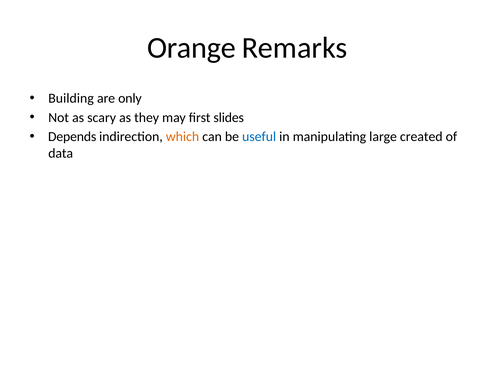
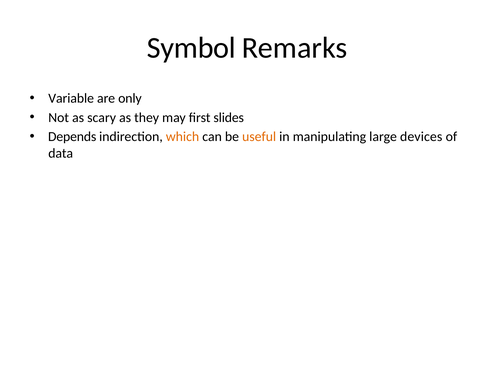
Orange: Orange -> Symbol (191, 48)
Building: Building -> Variable (71, 98)
useful colour: blue -> orange (259, 137)
created: created -> devices (421, 137)
